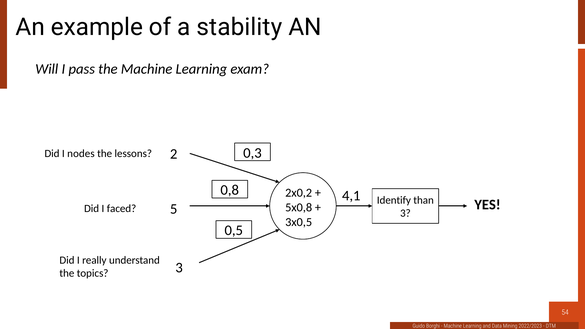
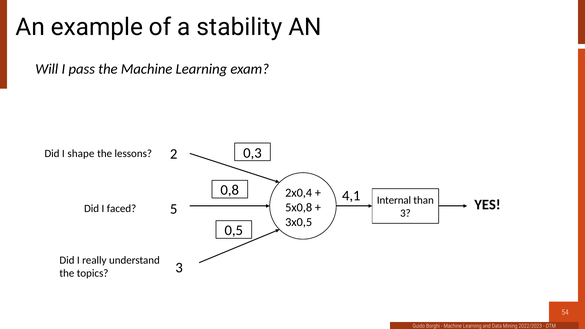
nodes: nodes -> shape (81, 154)
2x0,2: 2x0,2 -> 2x0,4 (299, 193)
Identify: Identify -> Internal (394, 200)
